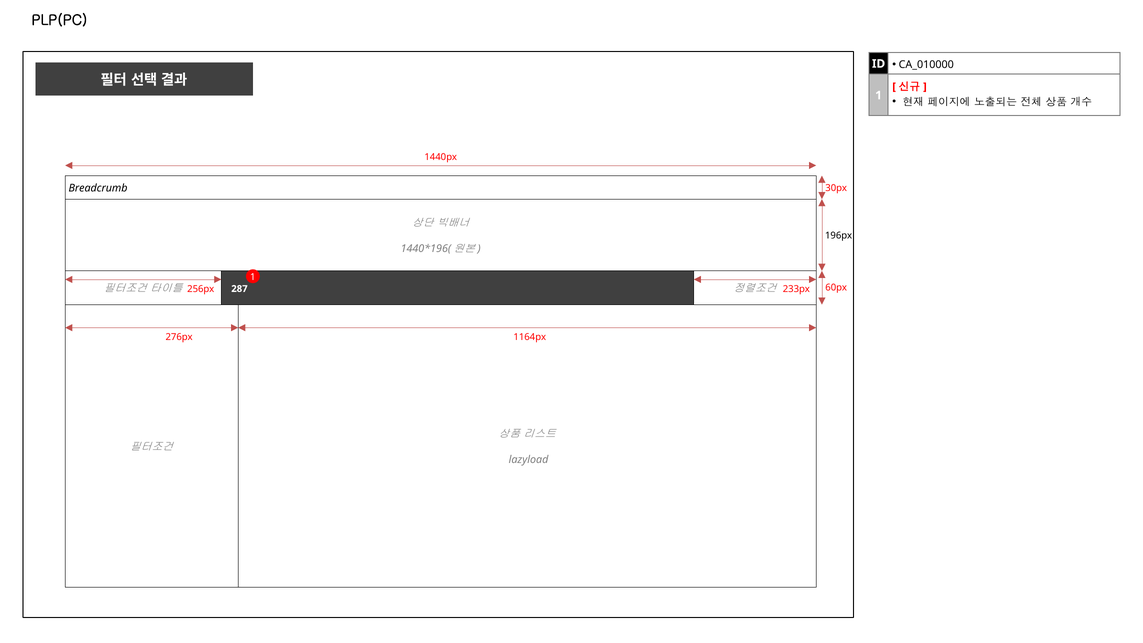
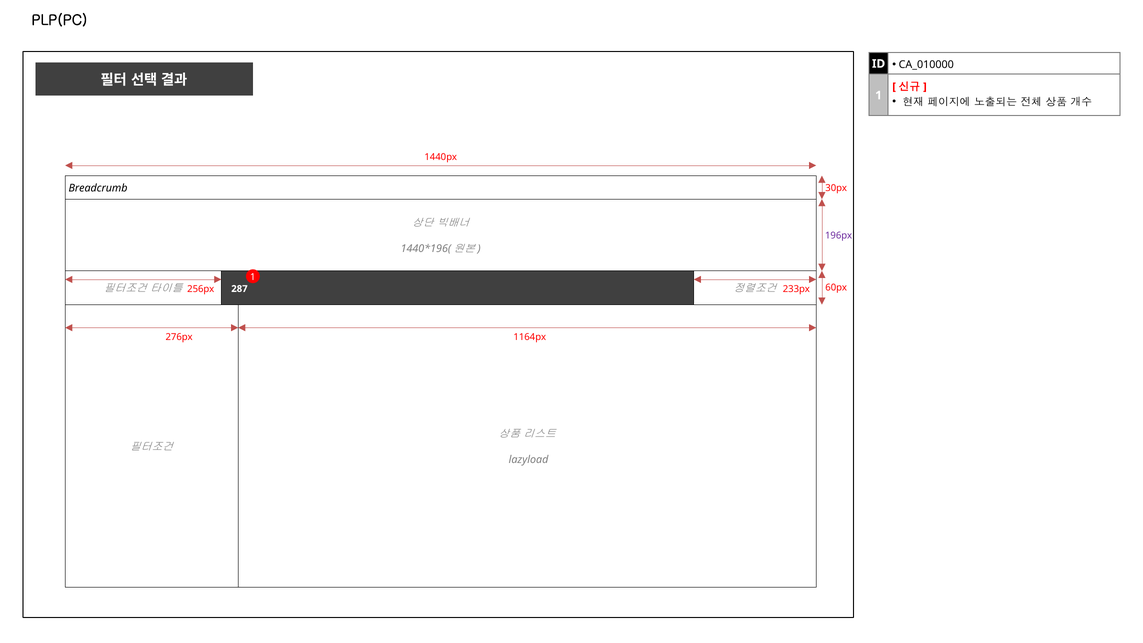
196px colour: black -> purple (839, 236)
